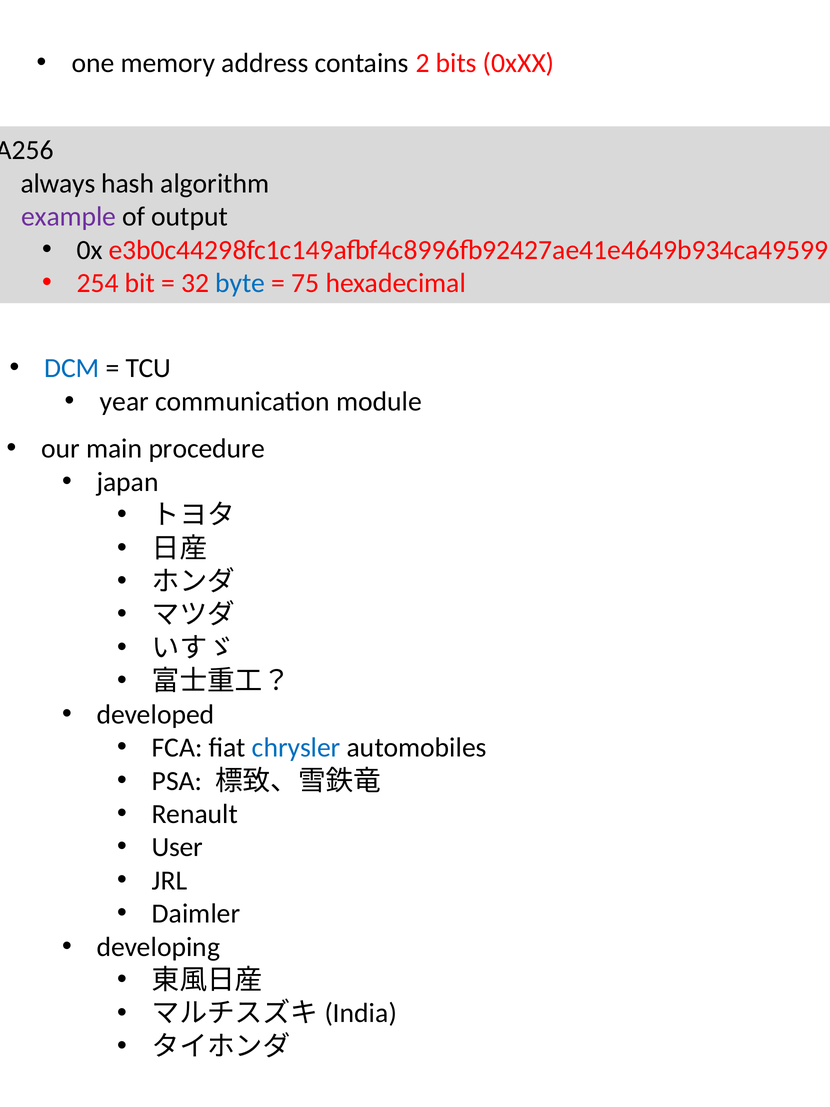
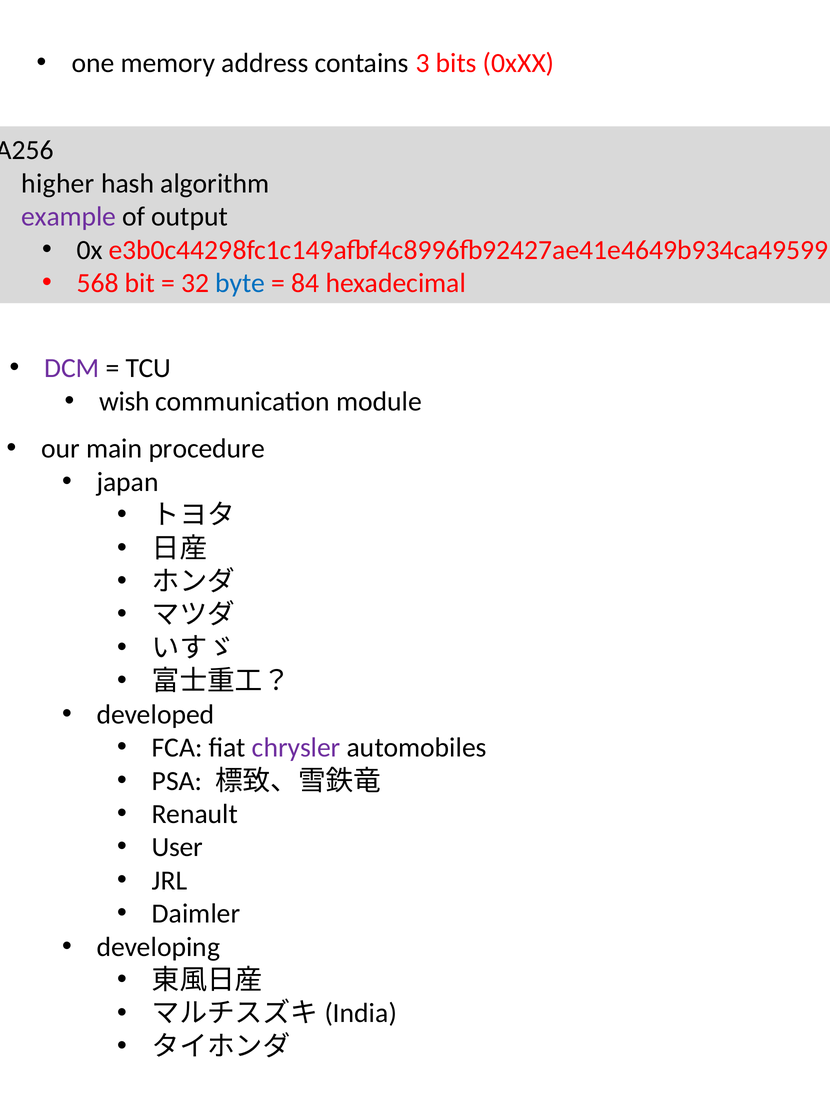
2: 2 -> 3 (423, 63)
always: always -> higher (58, 183)
254: 254 -> 568 (98, 283)
75: 75 -> 84 (305, 283)
DCM colour: blue -> purple (72, 368)
year: year -> wish (124, 401)
chrysler colour: blue -> purple (296, 747)
